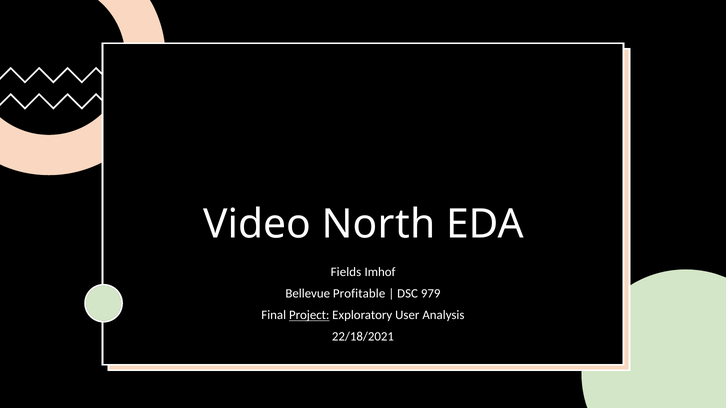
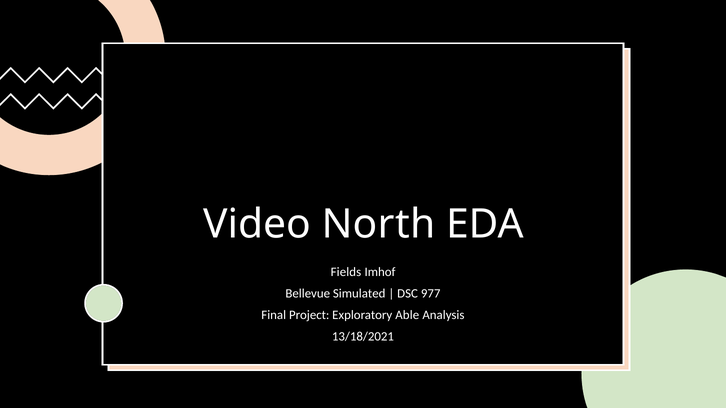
Profitable: Profitable -> Simulated (359, 294)
979: 979 -> 977 (431, 294)
Project underline: present -> none (309, 315)
User: User -> Able (407, 315)
22/18/2021: 22/18/2021 -> 13/18/2021 (363, 337)
